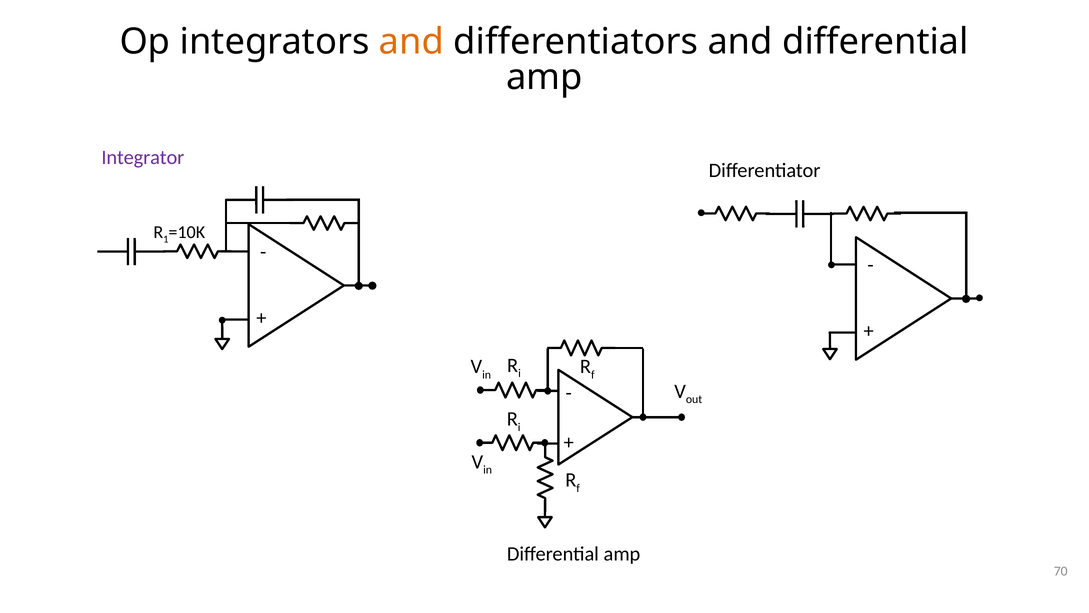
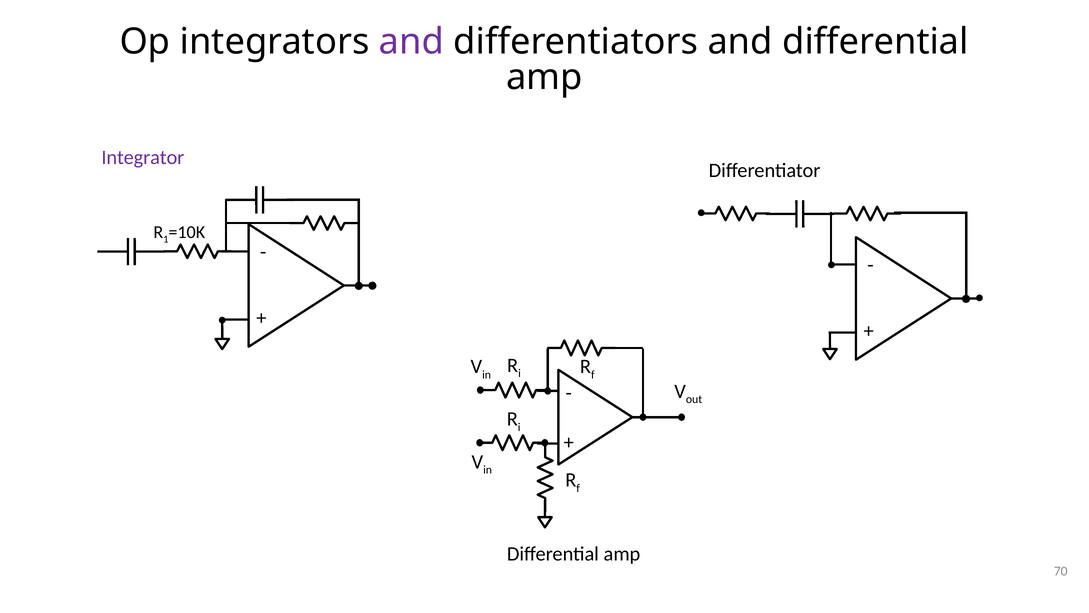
and colour: orange -> purple (411, 42)
